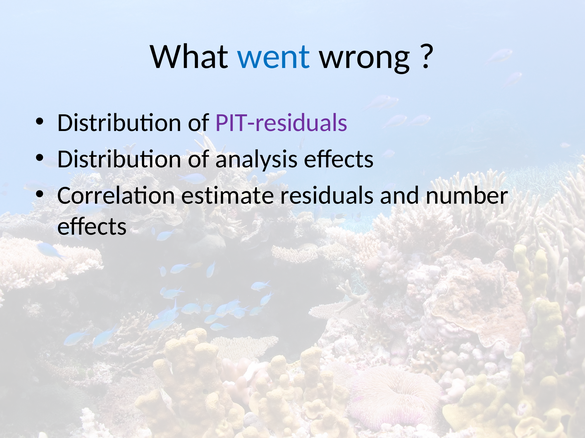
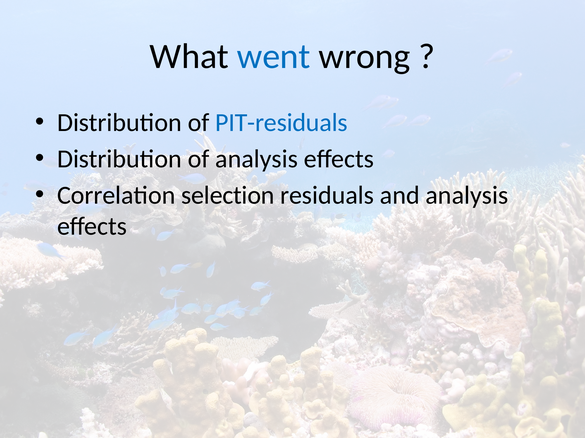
PIT-residuals colour: purple -> blue (281, 123)
estimate: estimate -> selection (228, 196)
and number: number -> analysis (467, 196)
